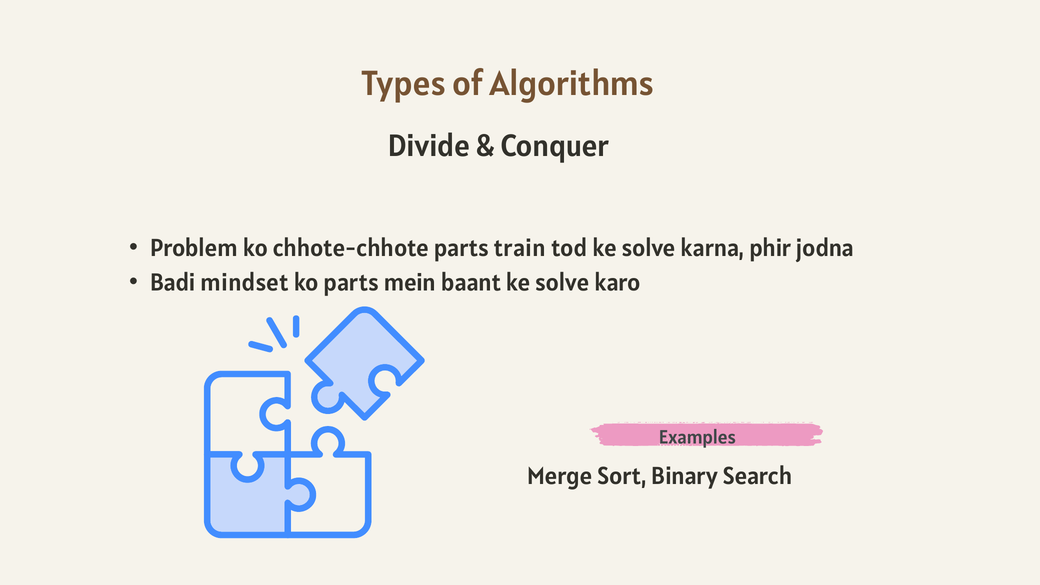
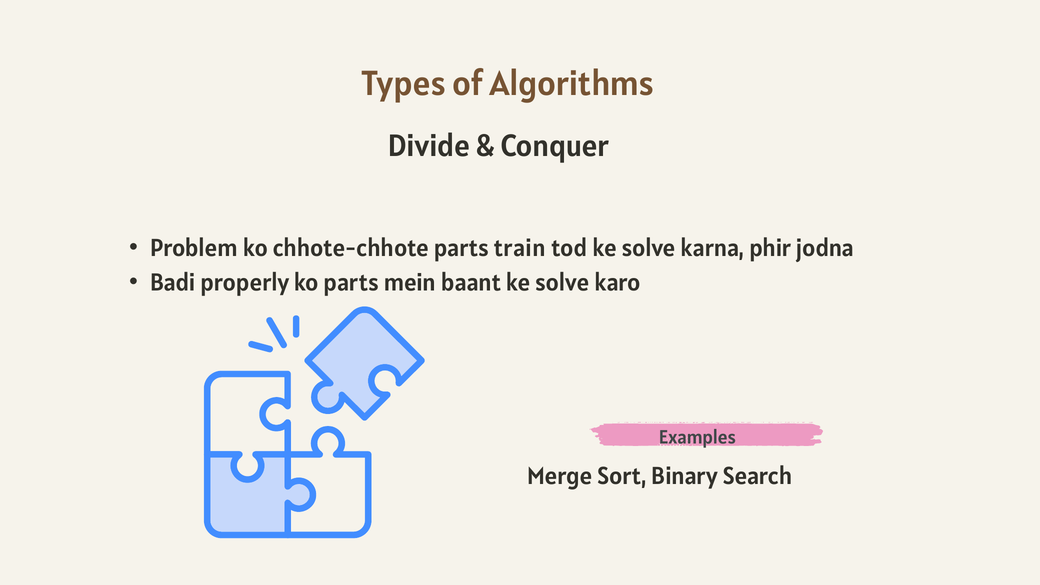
mindset: mindset -> properly (245, 282)
